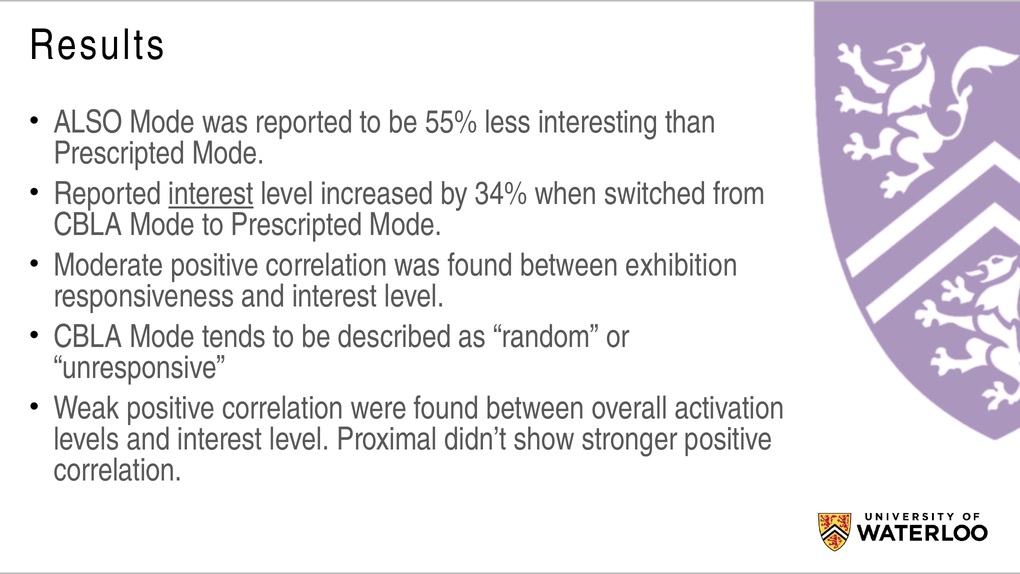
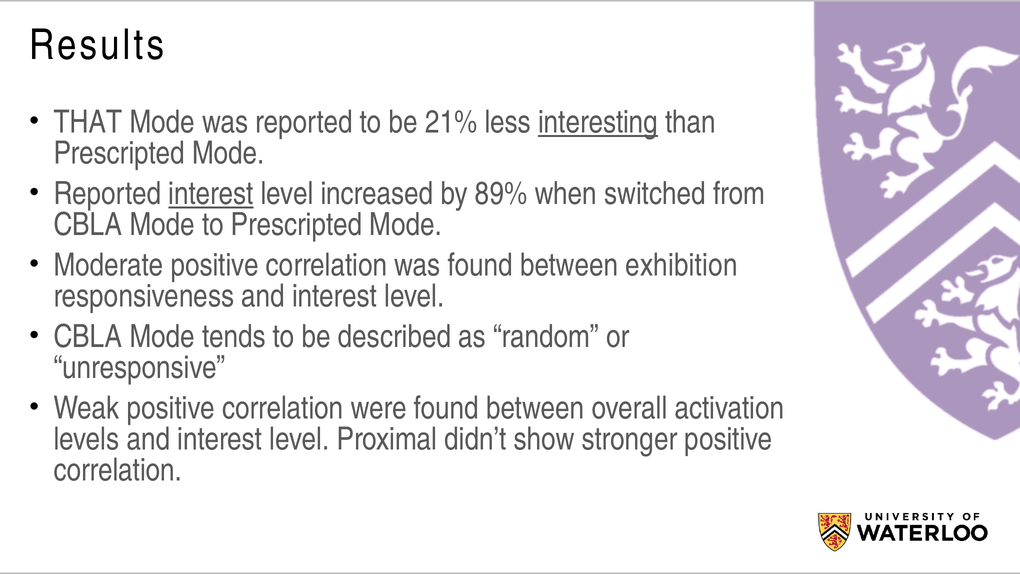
ALSO: ALSO -> THAT (88, 122)
55%: 55% -> 21% (451, 122)
interesting underline: none -> present (598, 122)
34%: 34% -> 89% (501, 194)
